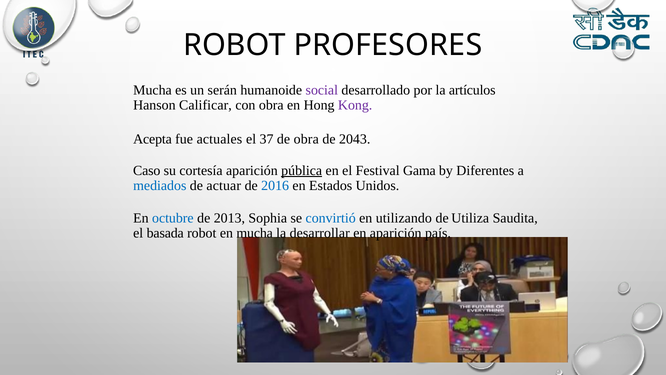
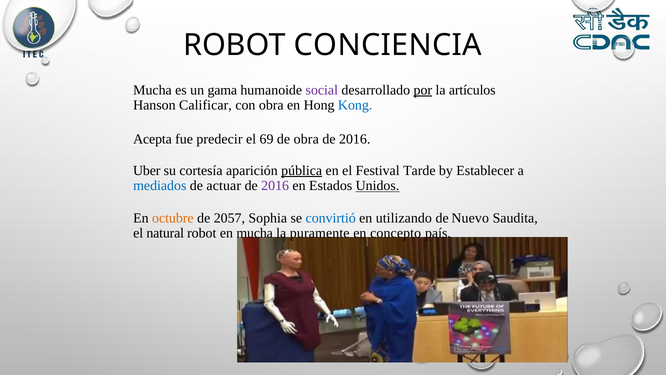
PROFESORES: PROFESORES -> CONCIENCIA (388, 45)
serán: serán -> gama (222, 90)
por underline: none -> present (423, 90)
Kong colour: purple -> blue (355, 105)
actuales: actuales -> predecir (219, 139)
37: 37 -> 69 (267, 139)
2043: 2043 -> 2016 (355, 139)
Caso: Caso -> Uber (147, 170)
Gama: Gama -> Tarde (419, 170)
Diferentes: Diferentes -> Establecer (485, 170)
2016 colour: blue -> purple (275, 186)
Unidos underline: none -> present (378, 186)
octubre colour: blue -> orange (173, 218)
2013: 2013 -> 2057 (229, 218)
Utiliza: Utiliza -> Nuevo (470, 218)
basada: basada -> natural (165, 233)
desarrollar: desarrollar -> puramente (320, 233)
en aparición: aparición -> concepto (396, 233)
